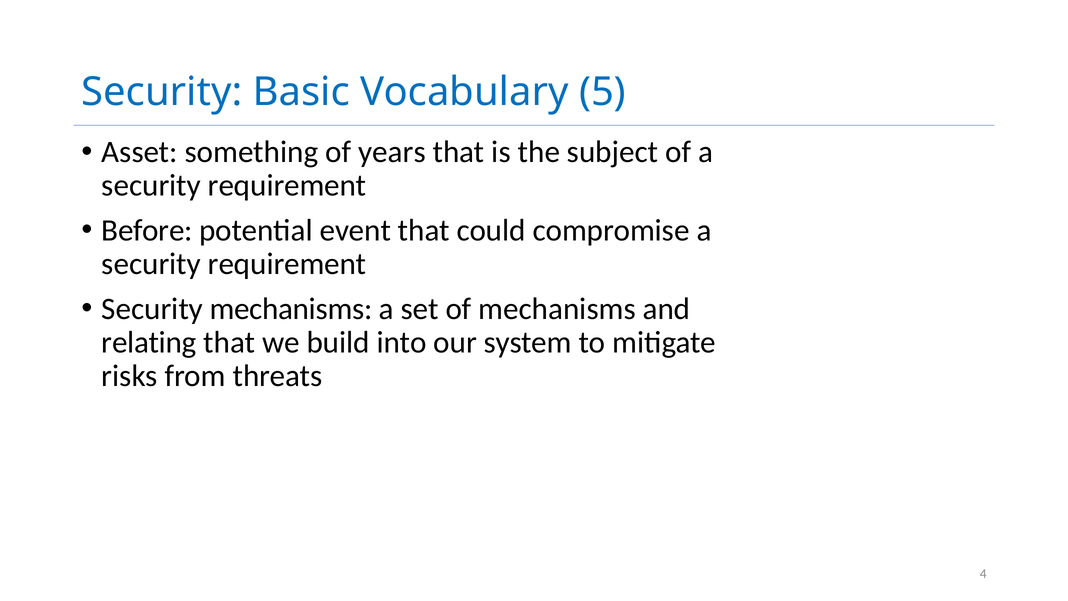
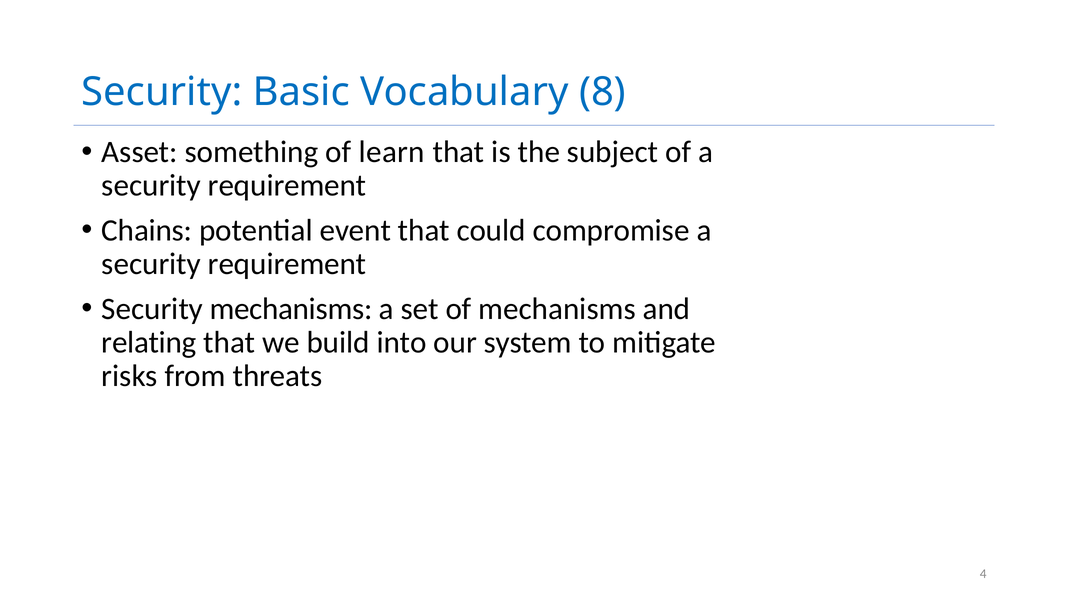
5: 5 -> 8 (602, 92)
years: years -> learn (392, 152)
Before: Before -> Chains (147, 230)
